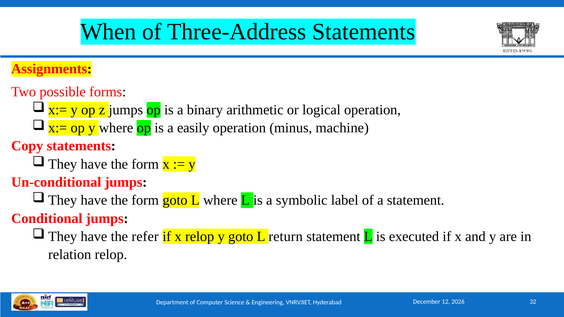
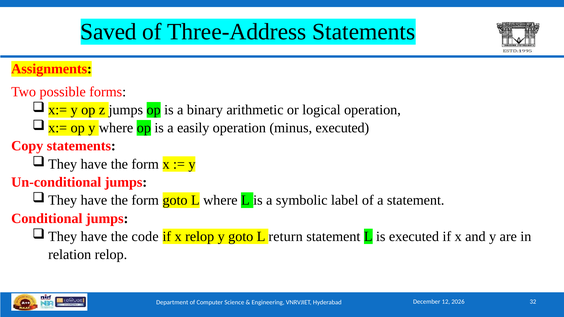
When: When -> Saved (109, 32)
minus machine: machine -> executed (342, 128)
refer: refer -> code (145, 237)
